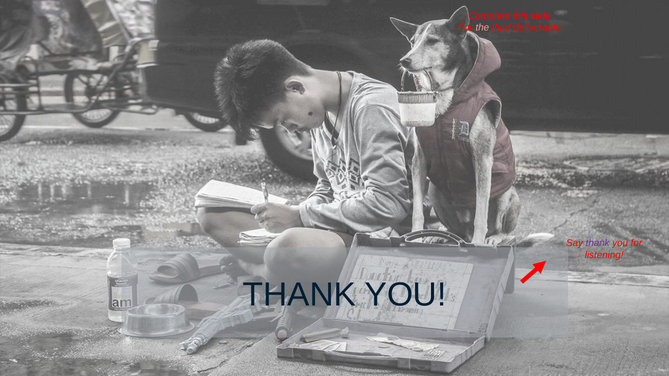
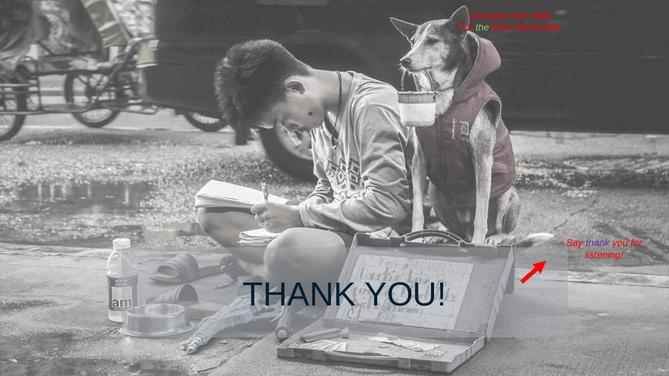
the colour: pink -> light green (482, 28)
